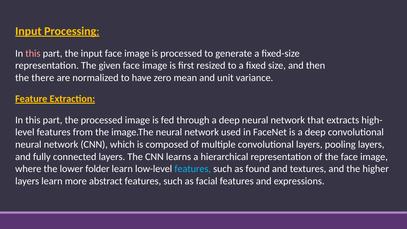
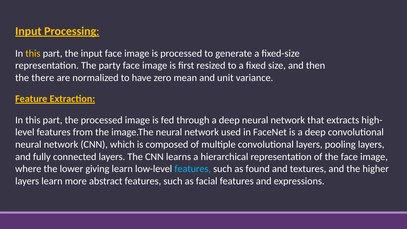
this colour: pink -> yellow (33, 53)
given: given -> party (110, 66)
folder: folder -> giving (97, 169)
